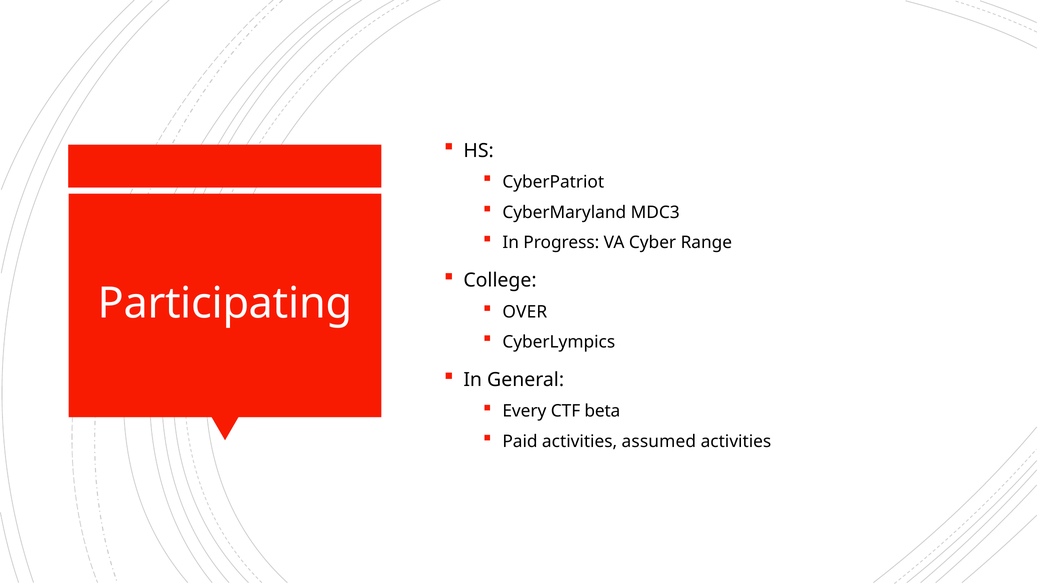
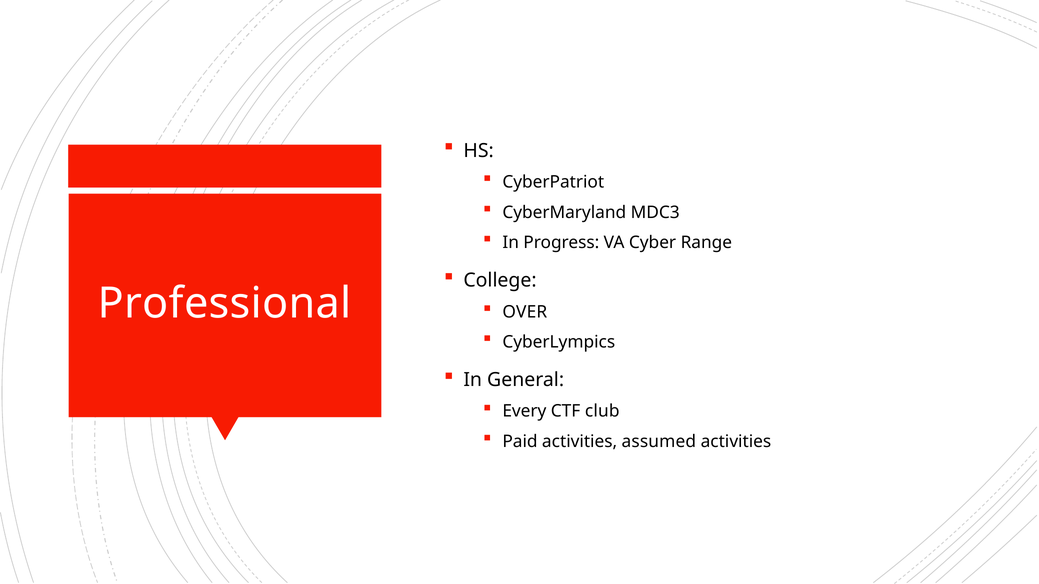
Participating: Participating -> Professional (225, 304)
beta: beta -> club (602, 412)
